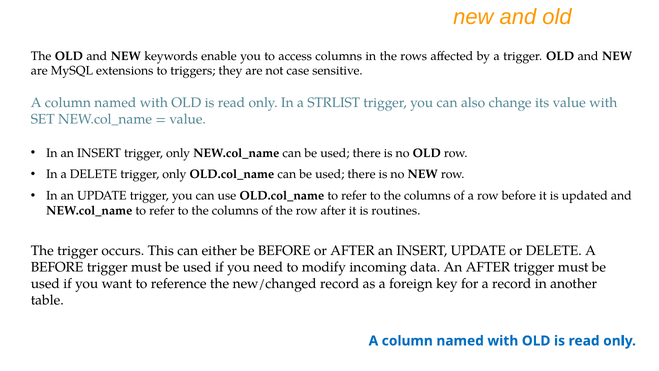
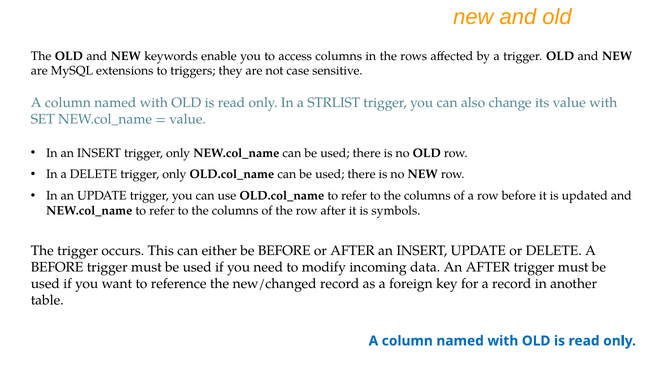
routines: routines -> symbols (396, 210)
